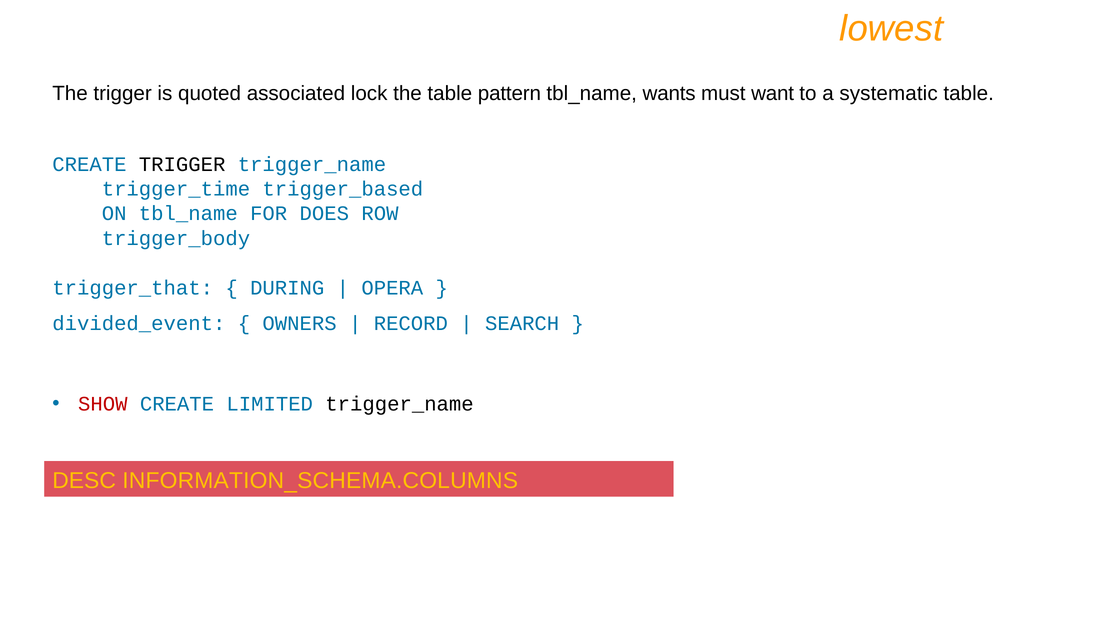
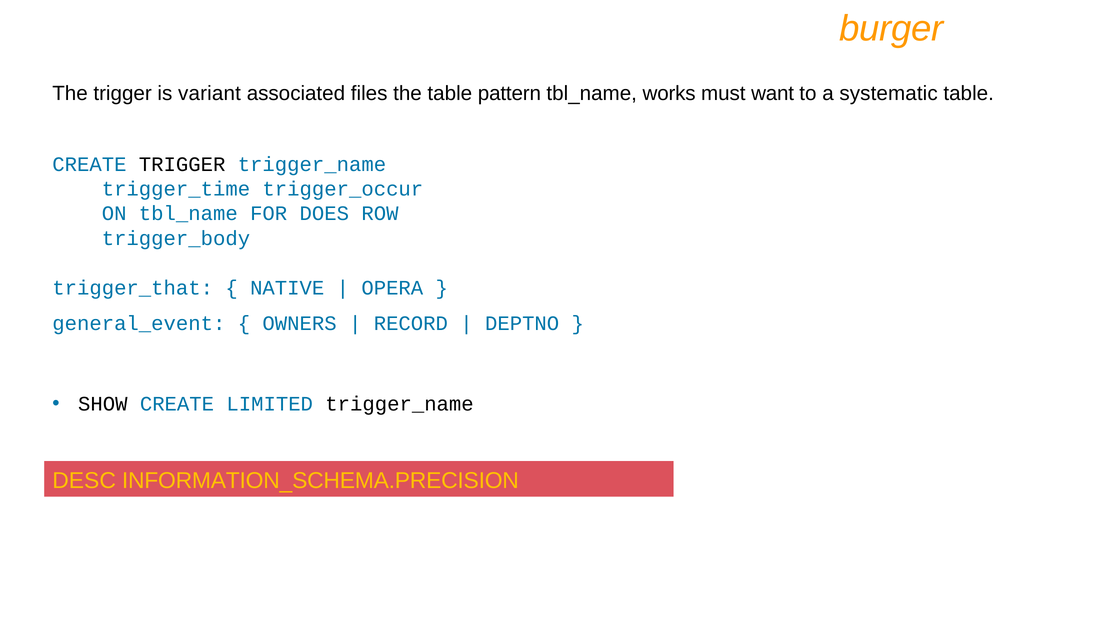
lowest: lowest -> burger (892, 29)
quoted: quoted -> variant (209, 93)
lock: lock -> files (369, 93)
wants: wants -> works (669, 93)
trigger_based: trigger_based -> trigger_occur (343, 189)
DURING: DURING -> NATIVE (287, 288)
divided_event: divided_event -> general_event (139, 324)
SEARCH: SEARCH -> DEPTNO (522, 324)
SHOW colour: red -> black (103, 404)
INFORMATION_SCHEMA.COLUMNS: INFORMATION_SCHEMA.COLUMNS -> INFORMATION_SCHEMA.PRECISION (320, 481)
